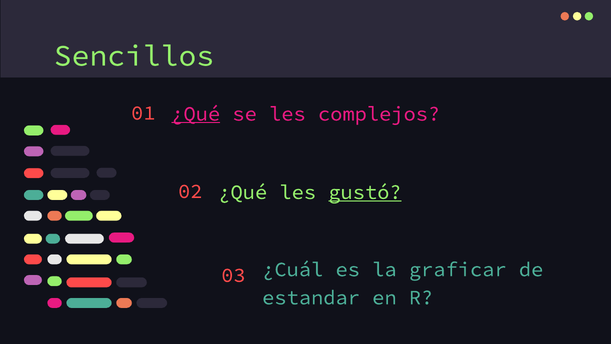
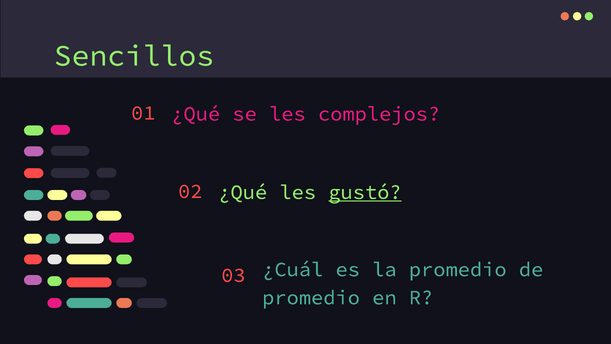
¿Qué underline: present -> none (196, 114)
la graficar: graficar -> promedio (458, 269)
estandar: estandar -> promedio (311, 297)
